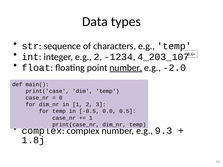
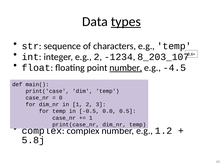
types underline: none -> present (126, 22)
4_203_107: 4_203_107 -> 8_203_107 (163, 57)
-2.0: -2.0 -> -4.5 (174, 68)
9.3: 9.3 -> 1.2 (164, 131)
1.8j: 1.8j -> 5.8j (33, 140)
